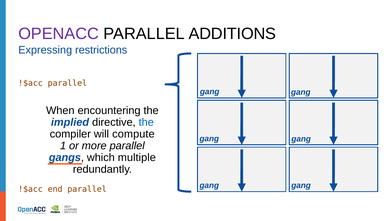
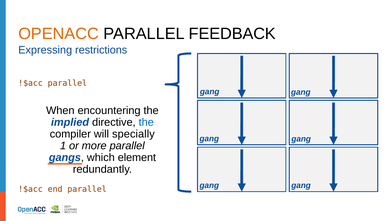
OPENACC colour: purple -> orange (59, 34)
ADDITIONS: ADDITIONS -> FEEDBACK (232, 34)
compute: compute -> specially (133, 134)
multiple: multiple -> element (137, 157)
